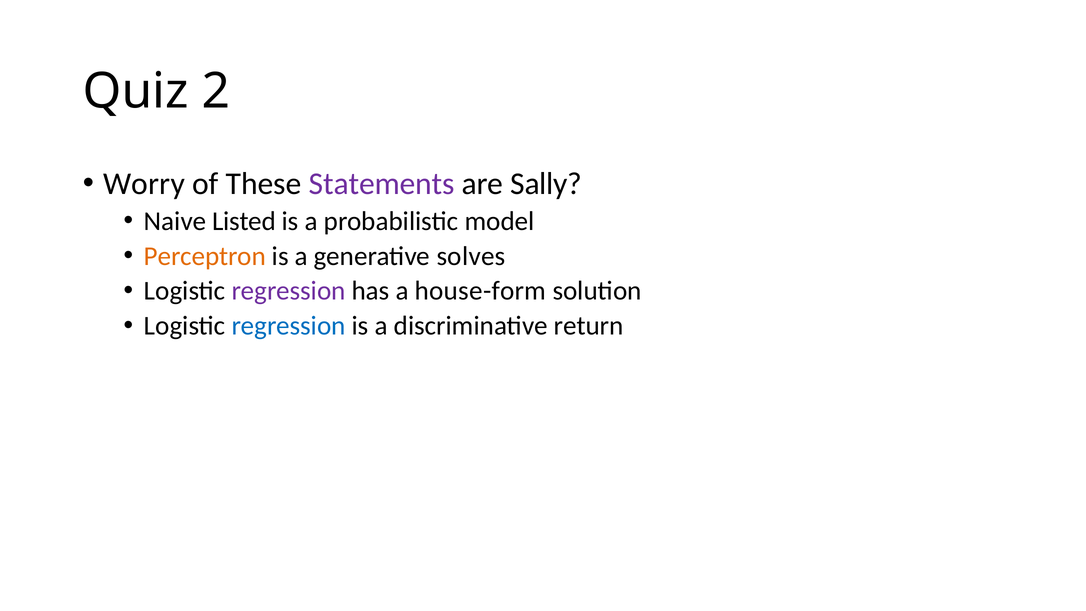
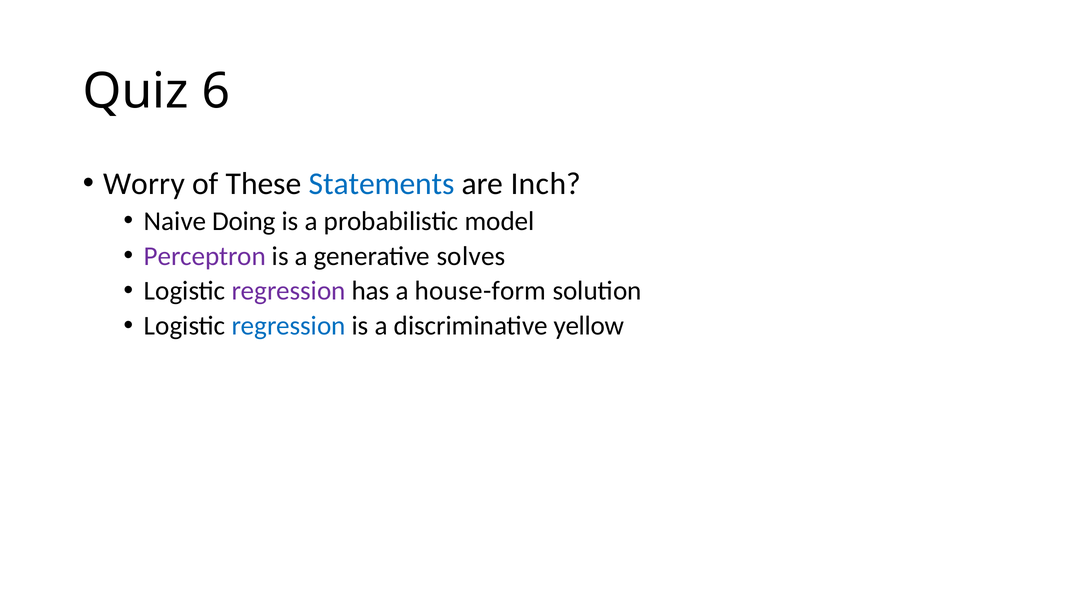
2: 2 -> 6 (216, 91)
Statements colour: purple -> blue (382, 184)
Sally: Sally -> Inch (546, 184)
Listed: Listed -> Doing (244, 221)
Perceptron colour: orange -> purple (205, 256)
return: return -> yellow (589, 326)
